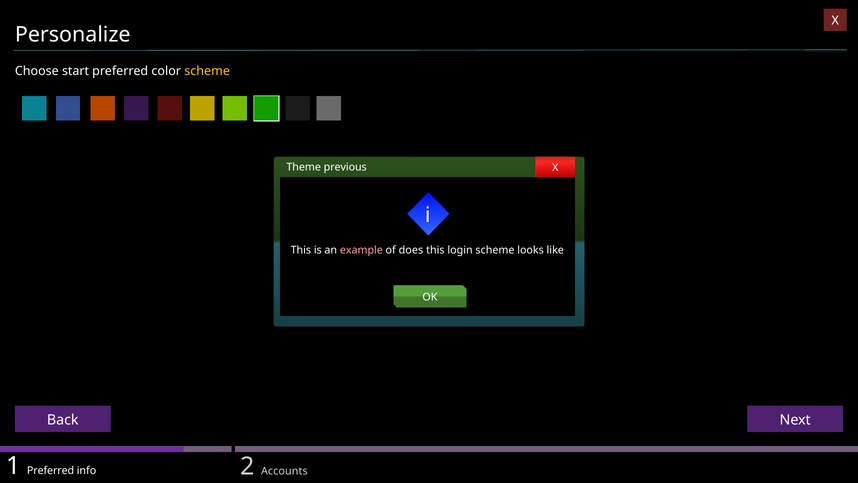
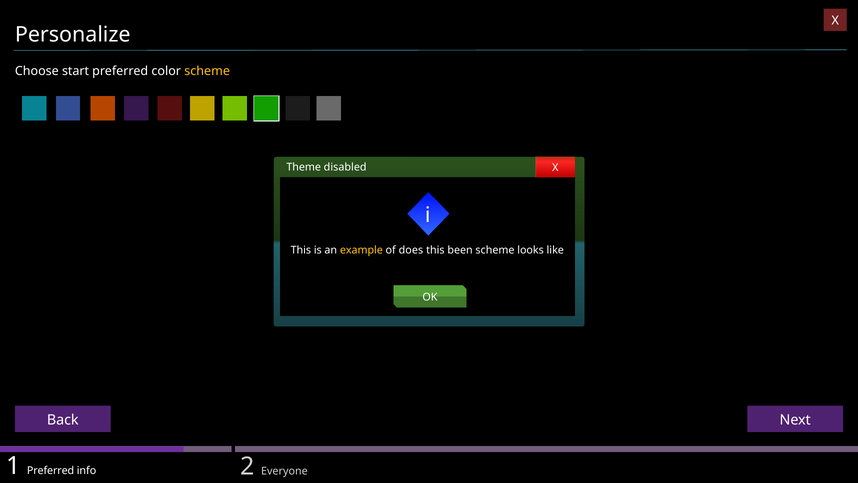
previous: previous -> disabled (345, 167)
example colour: pink -> yellow (361, 250)
login: login -> been (460, 250)
Accounts: Accounts -> Everyone (284, 471)
